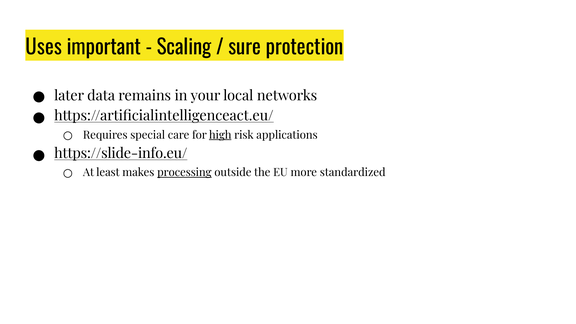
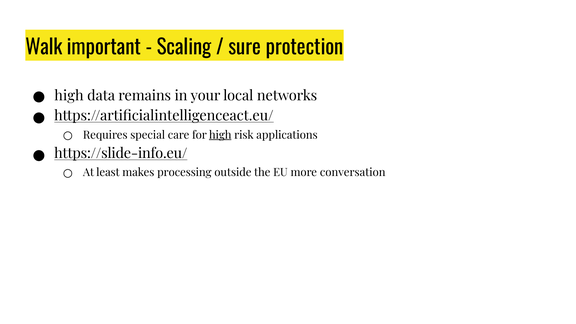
Uses: Uses -> Walk (44, 48)
later: later -> high (69, 96)
processing underline: present -> none (184, 173)
standardized: standardized -> conversation (353, 173)
